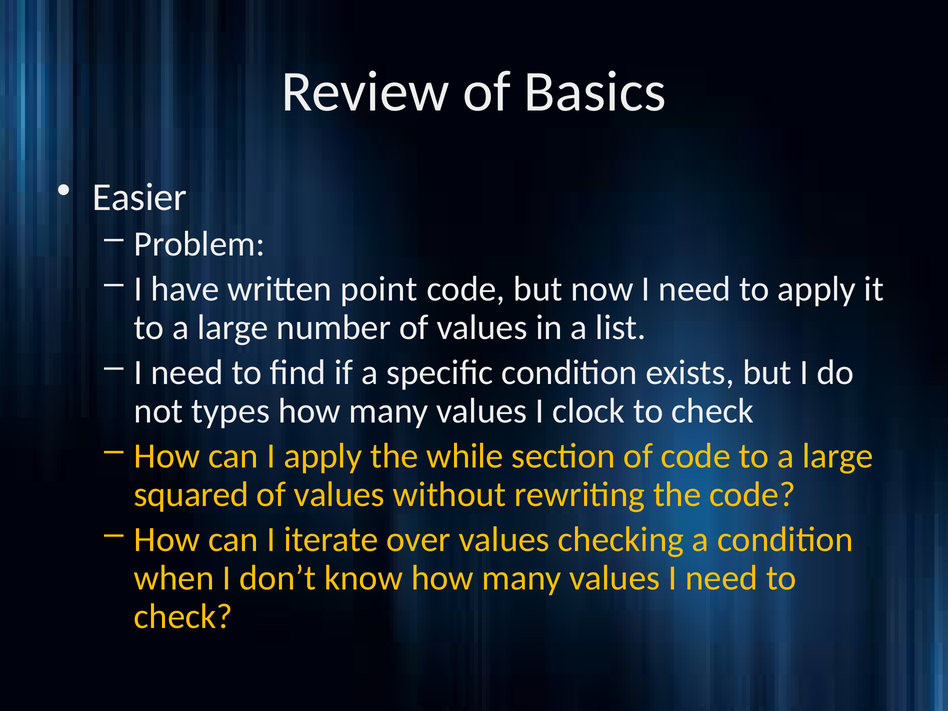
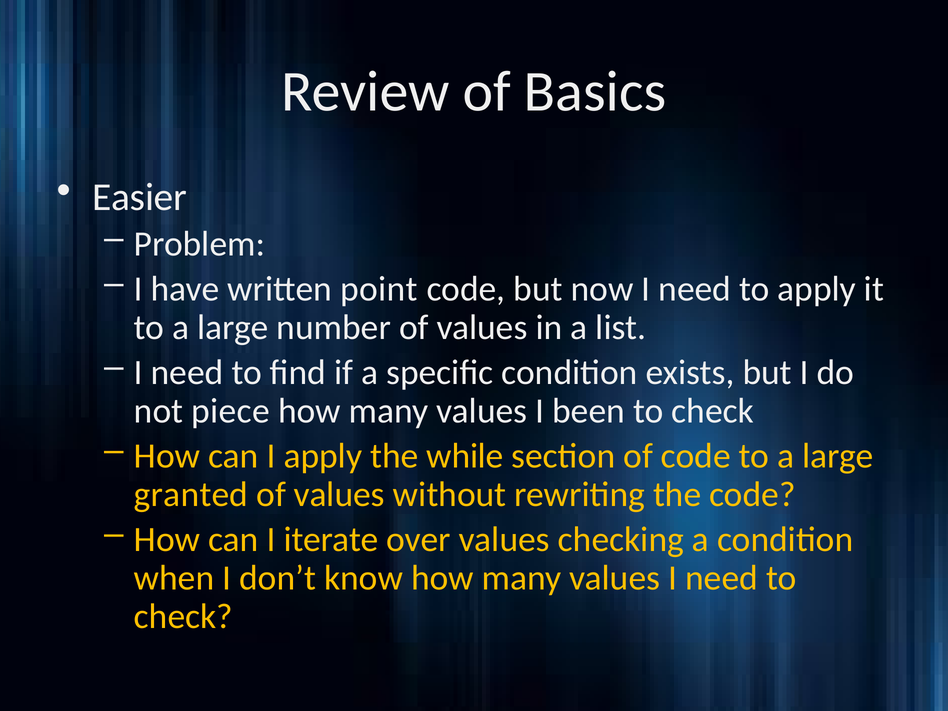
types: types -> piece (231, 411)
clock: clock -> been (589, 411)
squared: squared -> granted (191, 494)
